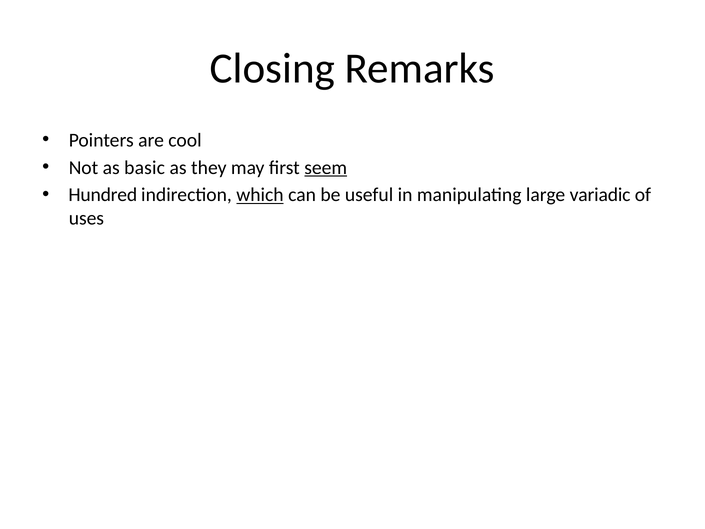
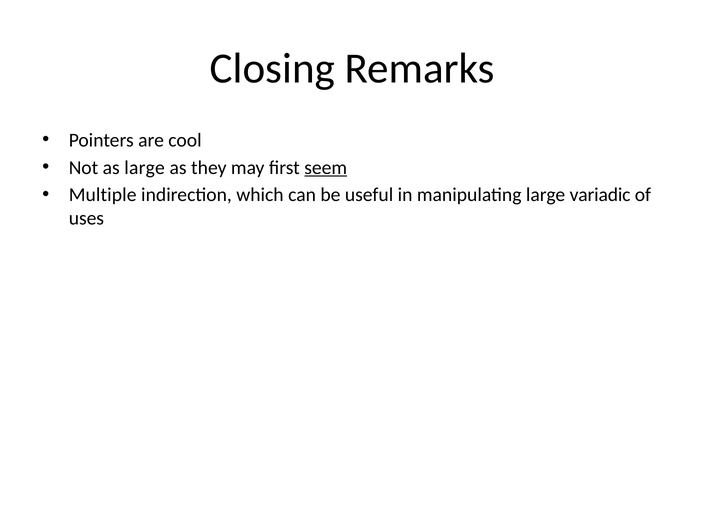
as basic: basic -> large (145, 167)
Hundred: Hundred -> Multiple (103, 195)
which underline: present -> none (260, 195)
